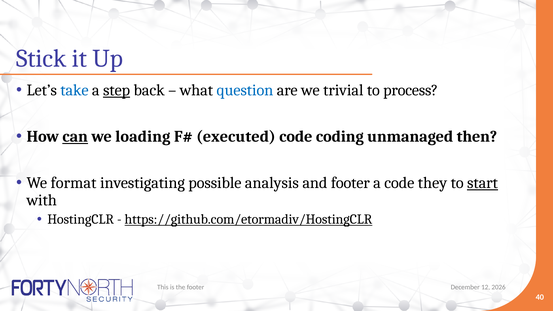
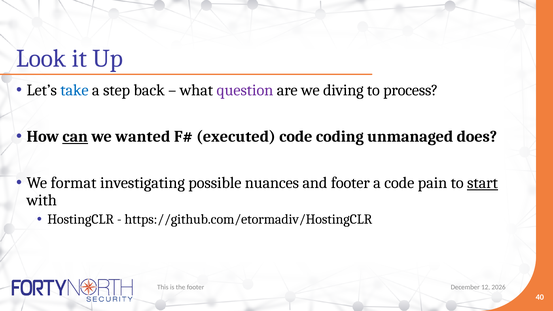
Stick: Stick -> Look (41, 58)
step underline: present -> none (117, 90)
question colour: blue -> purple (245, 90)
trivial: trivial -> diving (343, 90)
loading: loading -> wanted (143, 137)
then: then -> does (477, 137)
analysis: analysis -> nuances (272, 183)
they: they -> pain (433, 183)
https://github.com/etormadiv/HostingCLR underline: present -> none (248, 219)
